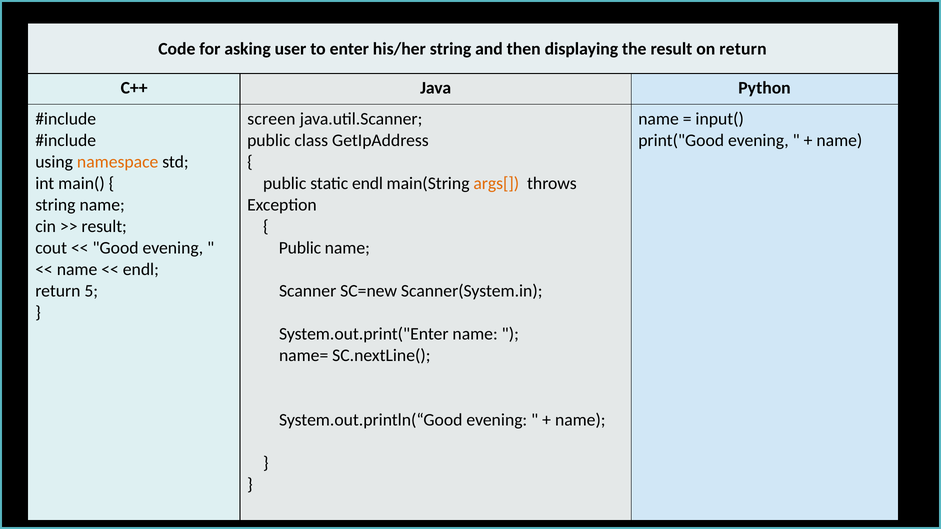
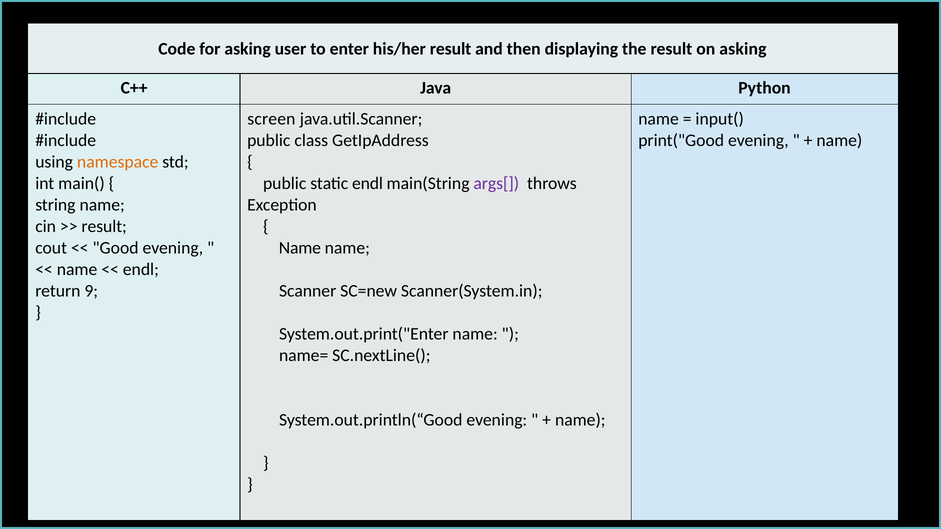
his/her string: string -> result (451, 49)
on return: return -> asking (743, 49)
args[ colour: orange -> purple (496, 183)
Public: Public -> Name (300, 248)
5: 5 -> 9 (91, 291)
